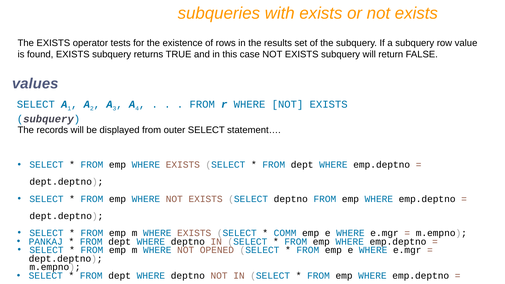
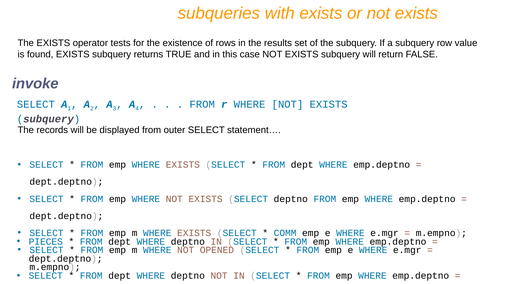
values: values -> invoke (35, 84)
PANKAJ: PANKAJ -> PIECES (46, 242)
